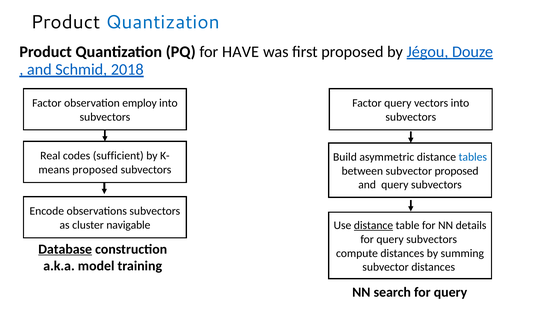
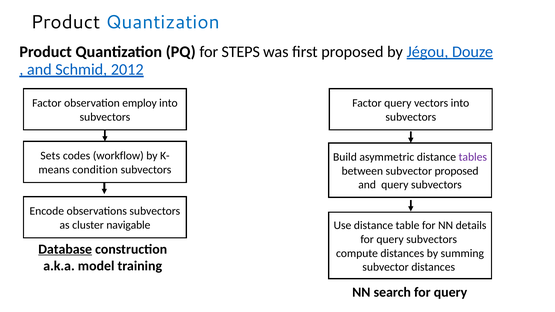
HAVE: HAVE -> STEPS (241, 52)
2018: 2018 -> 2012 (127, 70)
Real: Real -> Sets (50, 156)
sufficient: sufficient -> workflow (118, 156)
tables colour: blue -> purple (473, 157)
proposed: proposed -> condition (95, 170)
distance underline: present -> none (373, 226)
